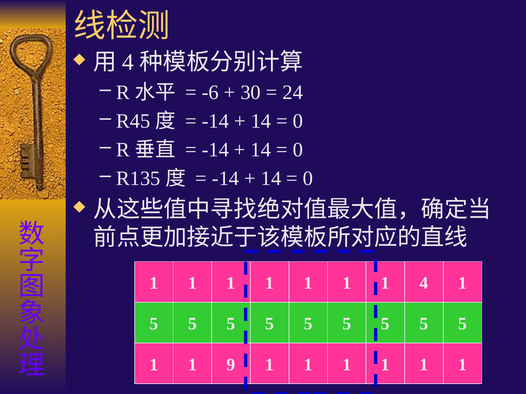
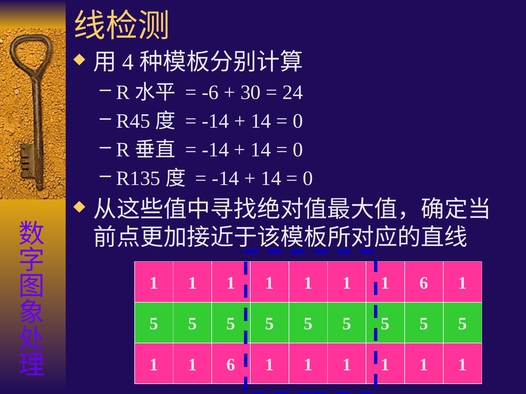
4: 4 -> 6 (424, 283)
9: 9 -> 6 (231, 365)
